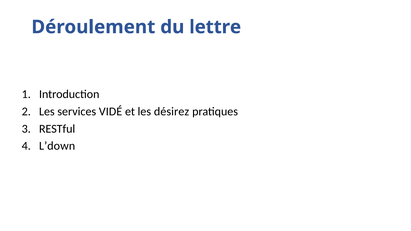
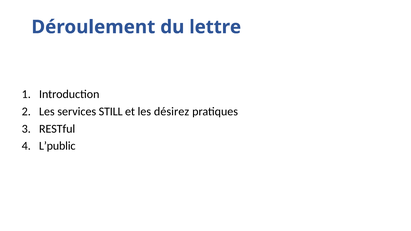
VIDÉ: VIDÉ -> STILL (111, 112)
L’down: L’down -> L’public (57, 146)
